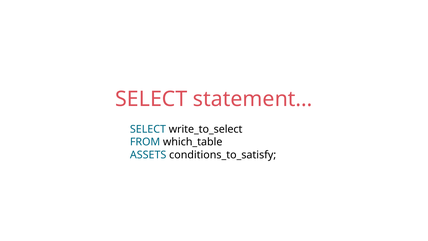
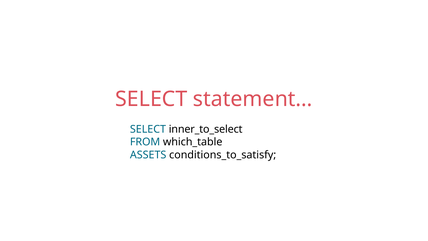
write_to_select: write_to_select -> inner_to_select (206, 129)
